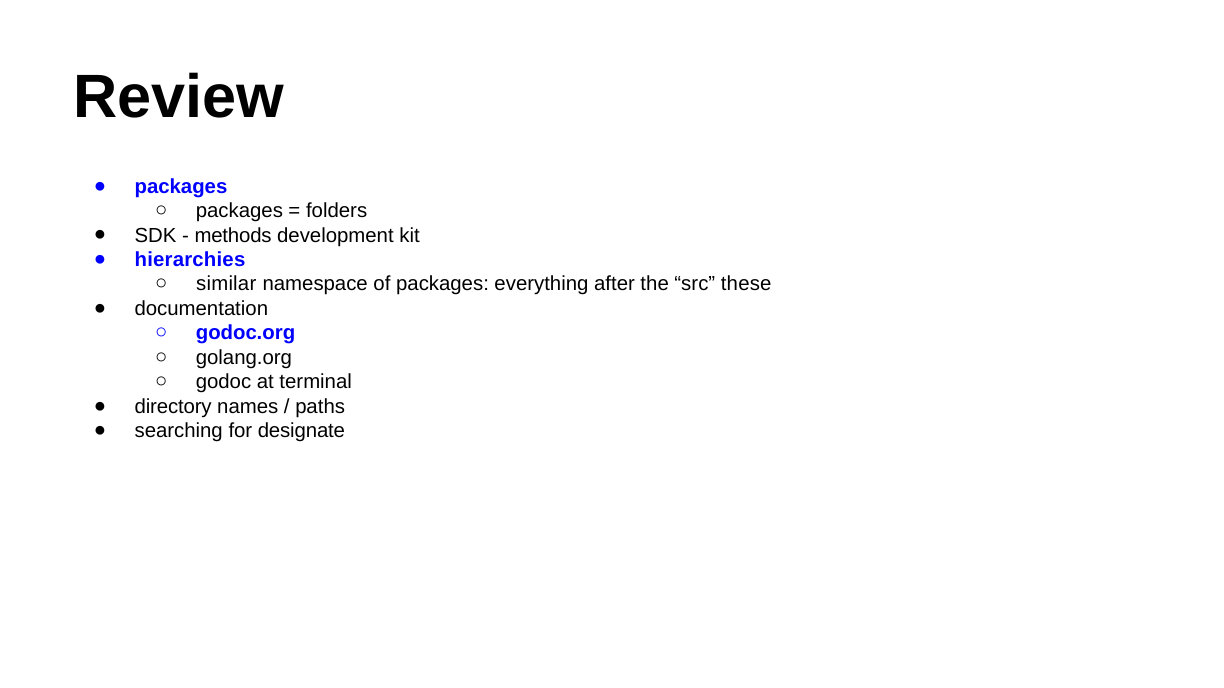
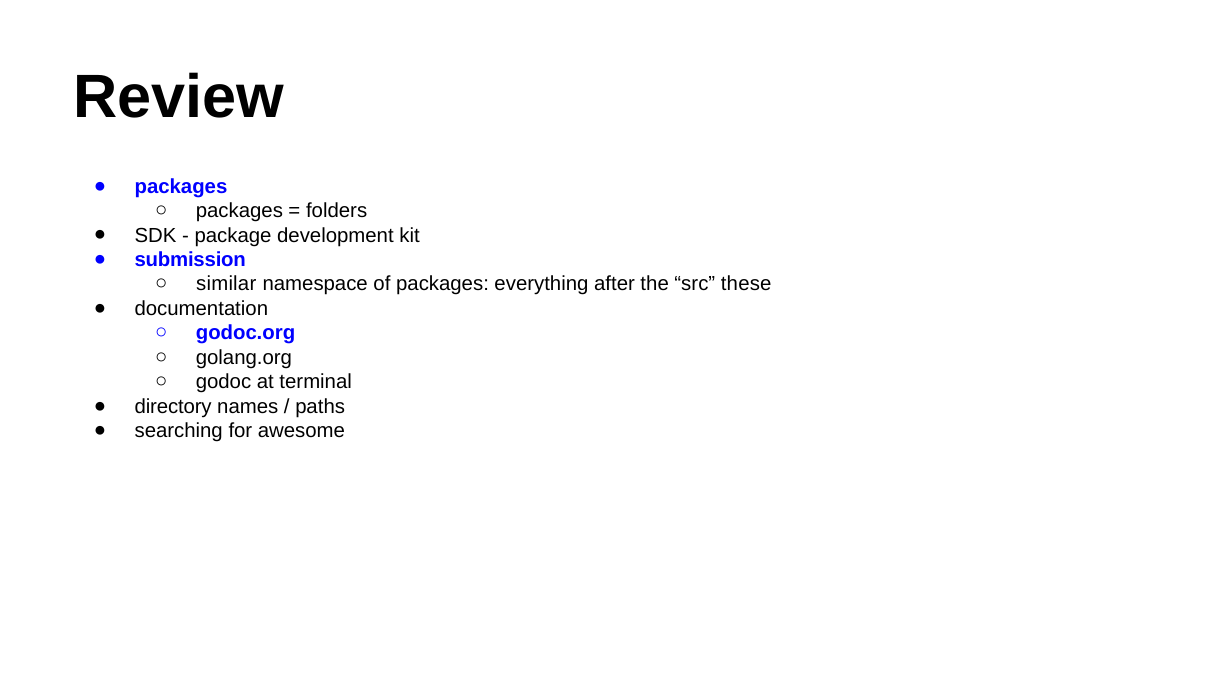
methods: methods -> package (233, 236)
hierarchies: hierarchies -> submission (190, 260)
designate: designate -> awesome (301, 431)
